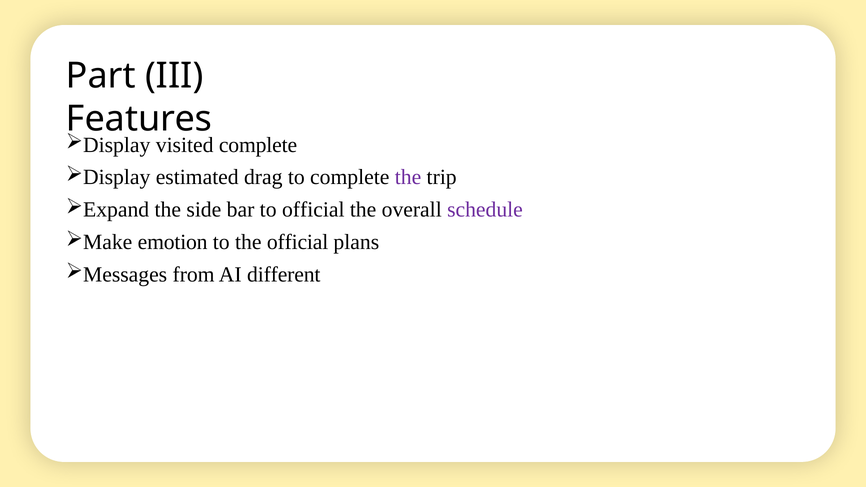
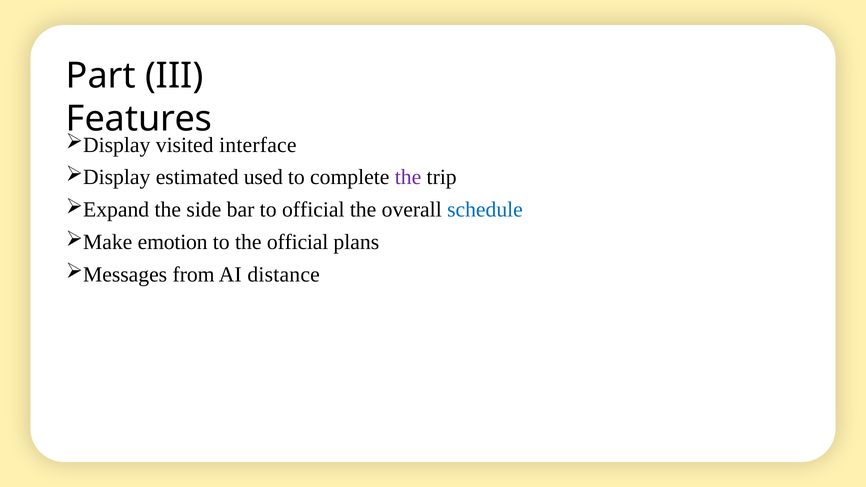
complete: complete -> interface (258, 145)
drag: drag -> used (263, 177)
schedule colour: purple -> blue (485, 210)
different: different -> distance (284, 275)
